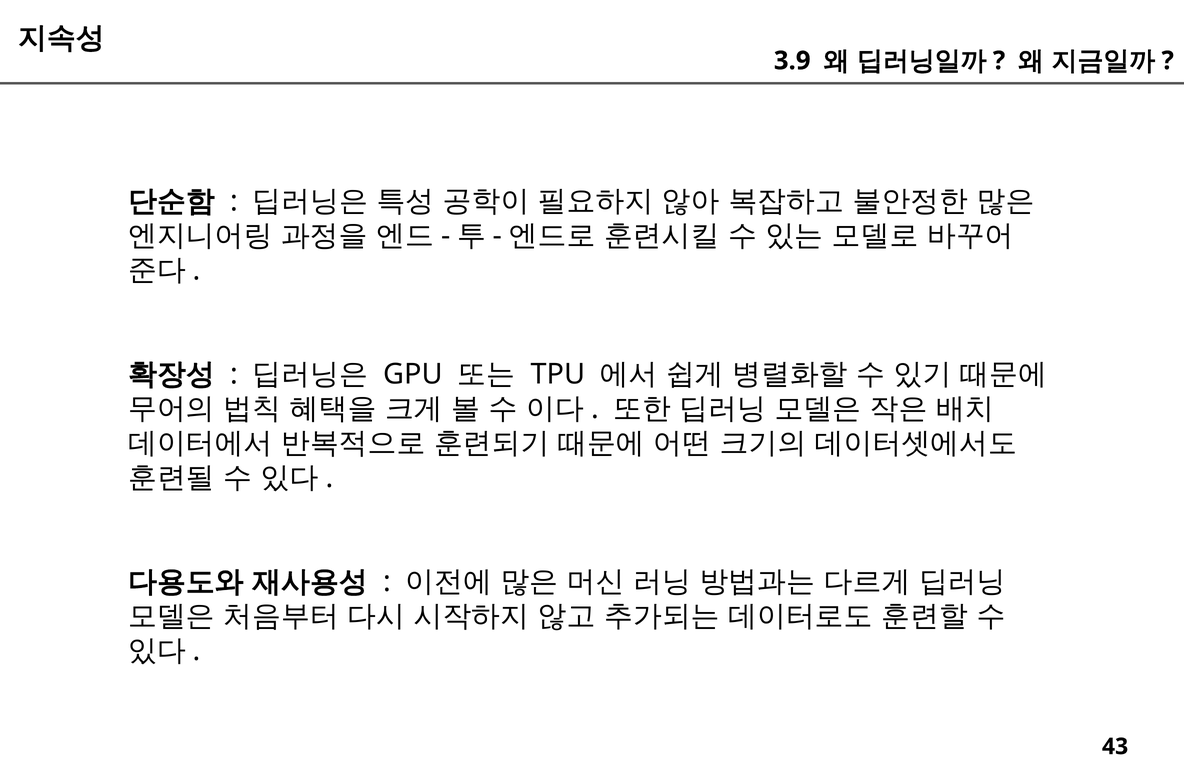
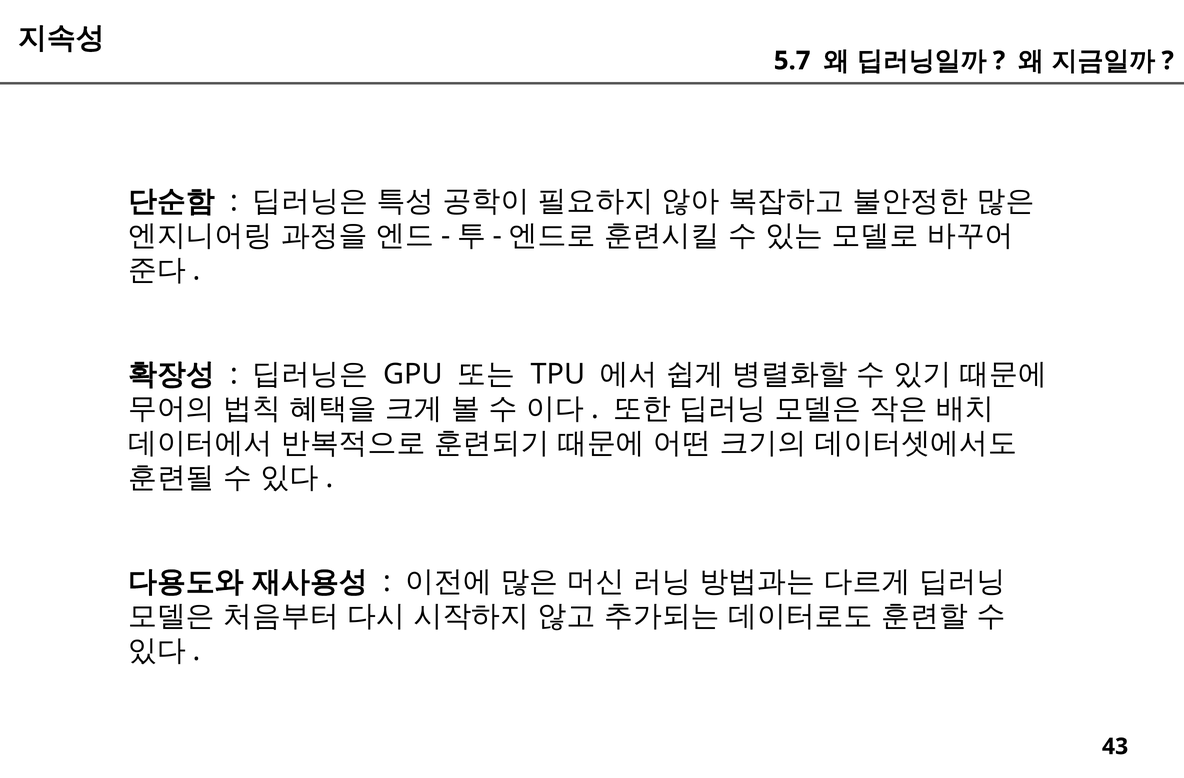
3.9: 3.9 -> 5.7 (792, 61)
